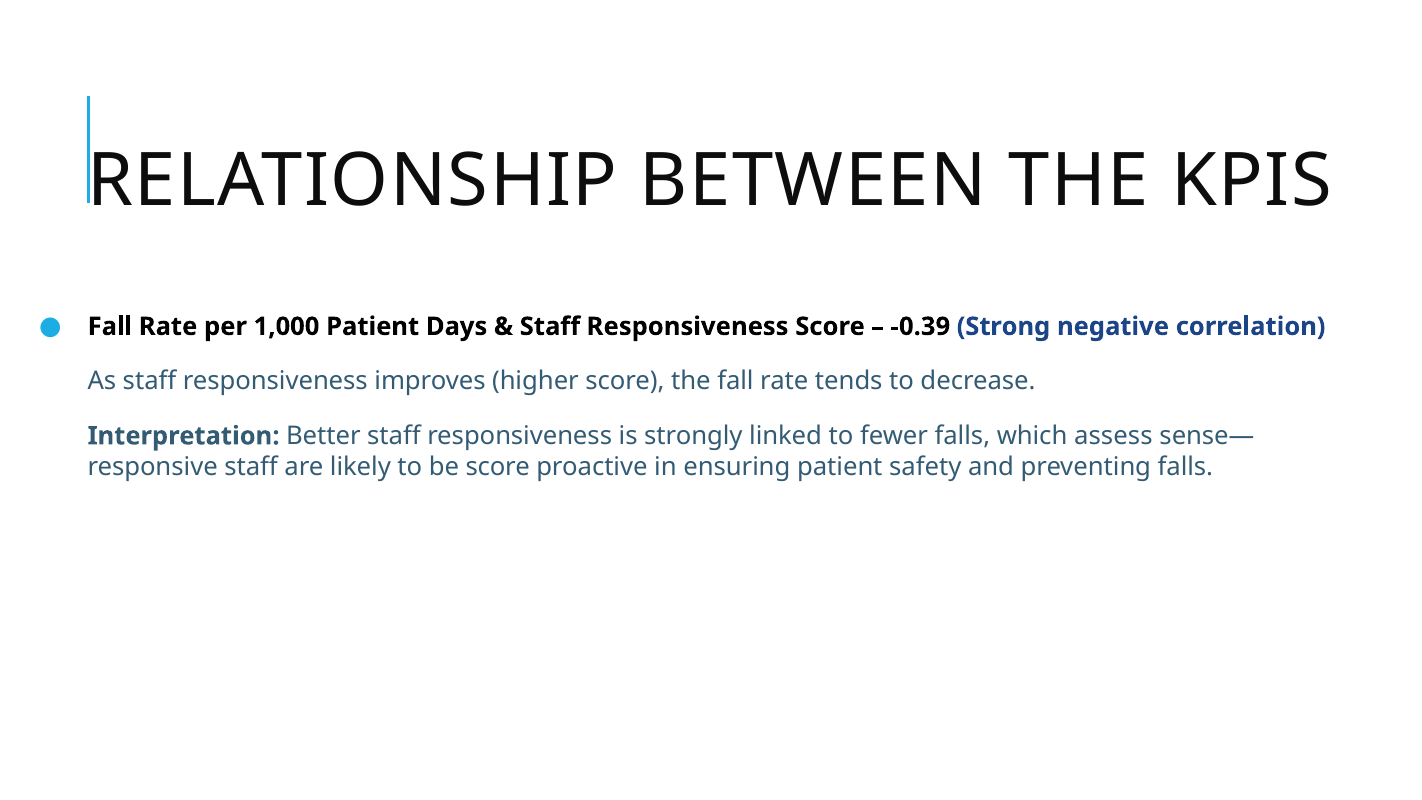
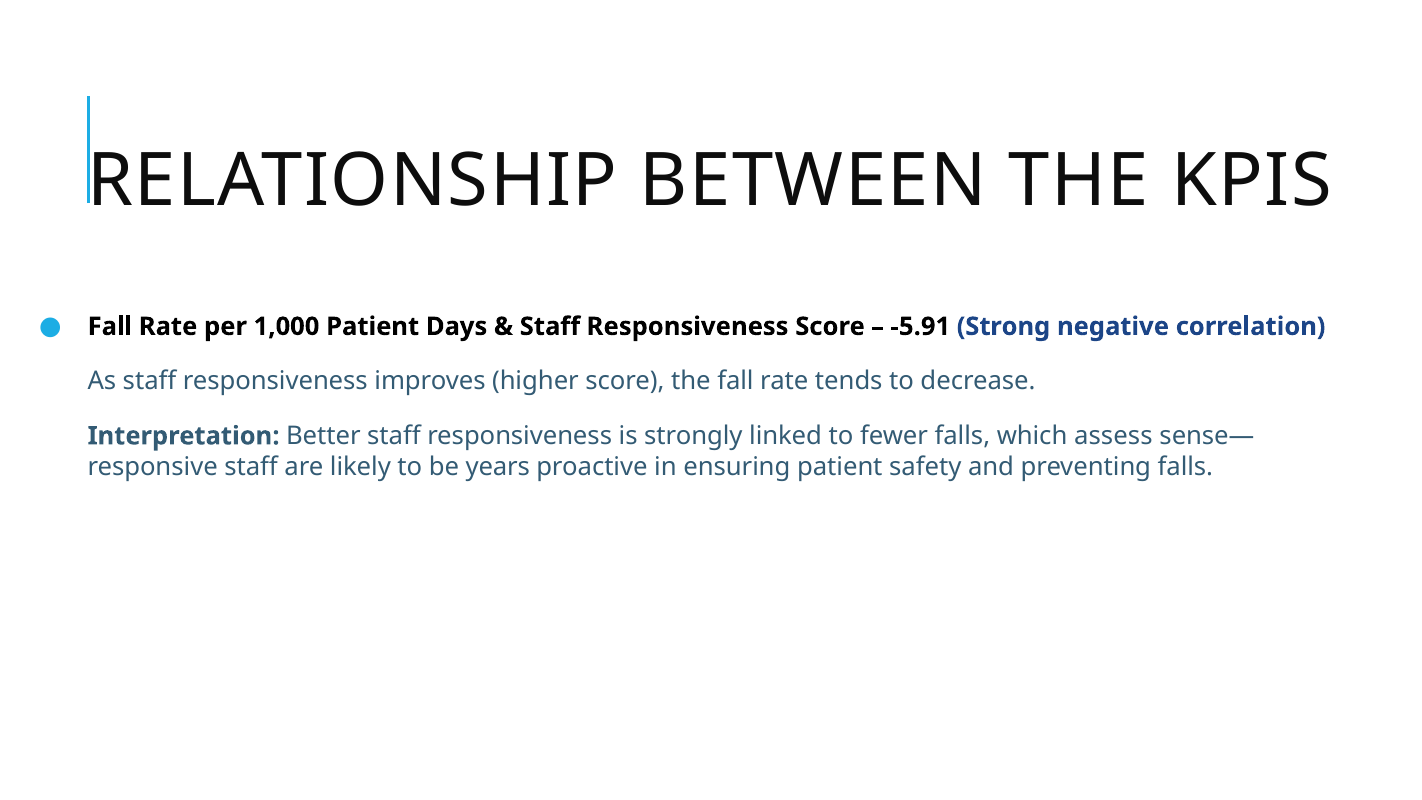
-0.39: -0.39 -> -5.91 (921, 326)
be score: score -> years (498, 467)
